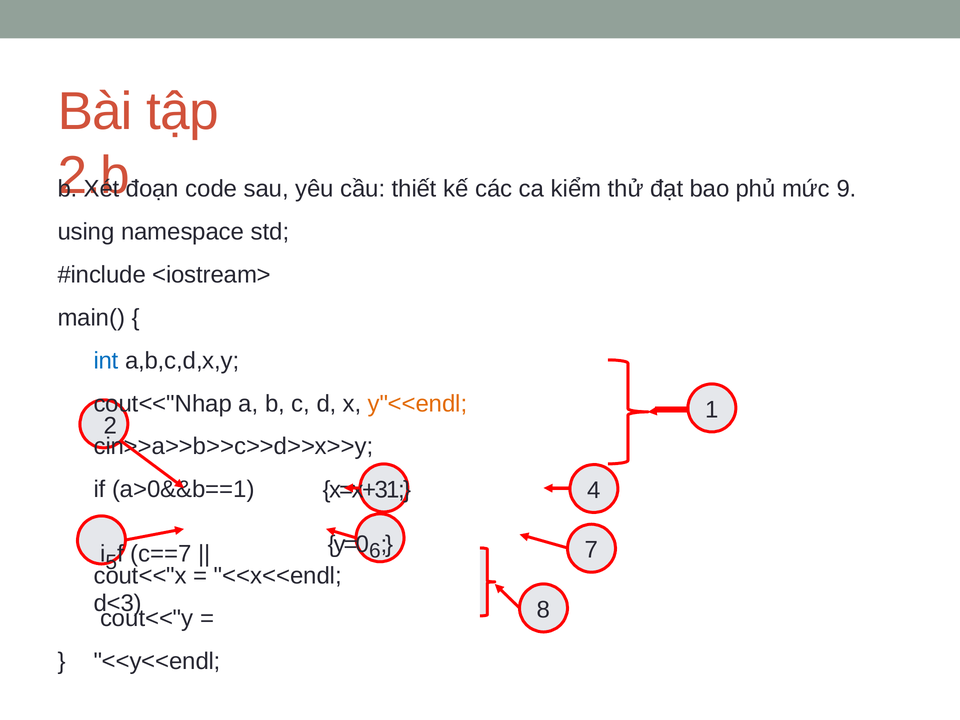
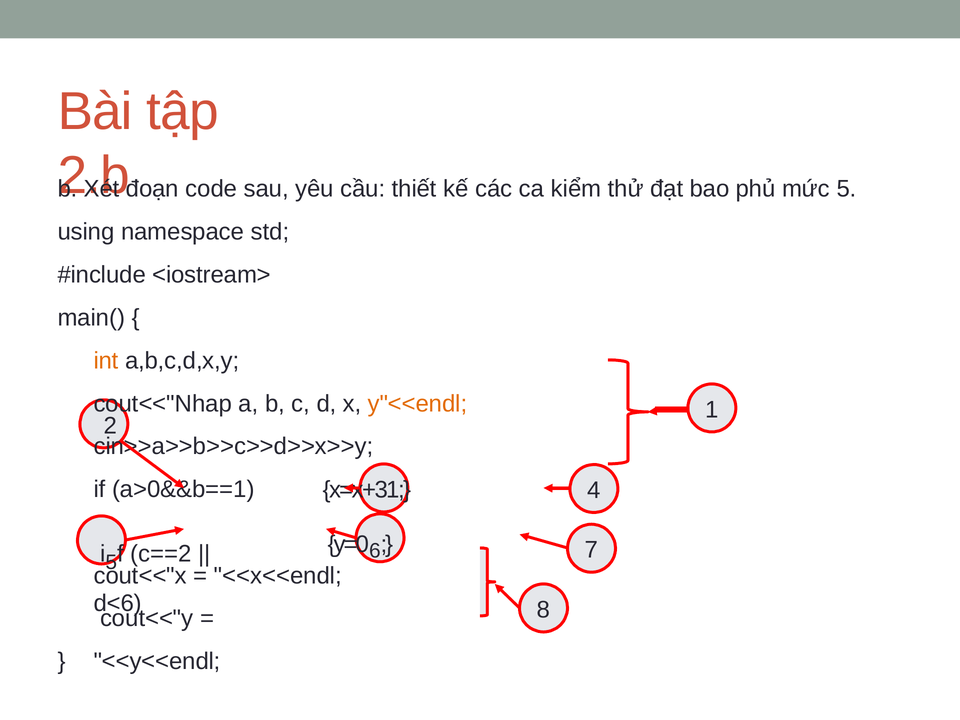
mức 9: 9 -> 5 (847, 189)
int colour: blue -> orange (106, 361)
c==7: c==7 -> c==2 (161, 554)
d<3: d<3 -> d<6 (118, 604)
